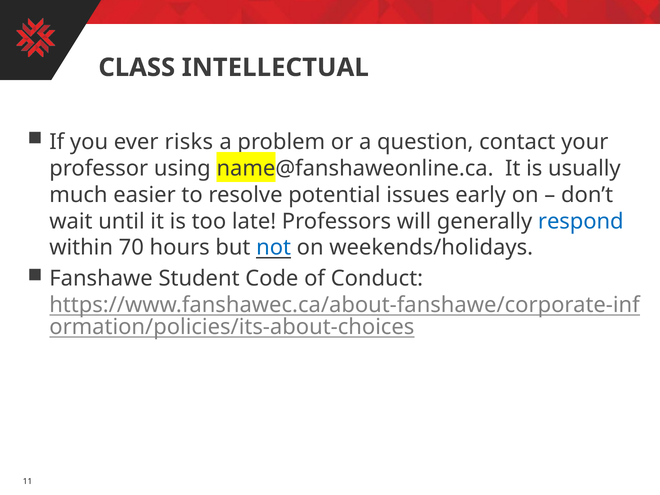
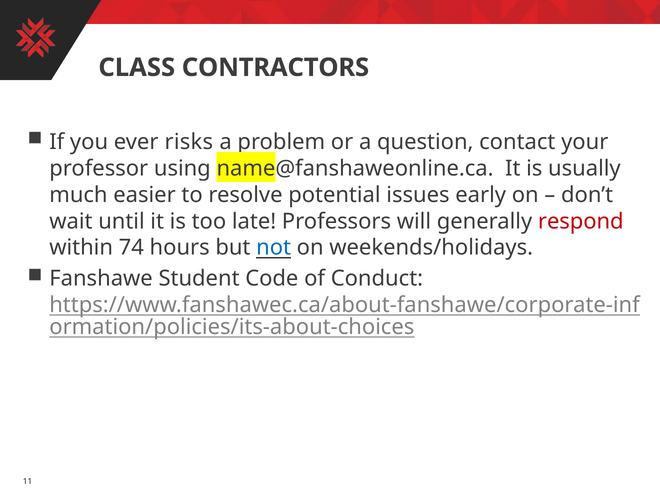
INTELLECTUAL: INTELLECTUAL -> CONTRACTORS (275, 68)
respond colour: blue -> red (581, 221)
70: 70 -> 74 (131, 248)
